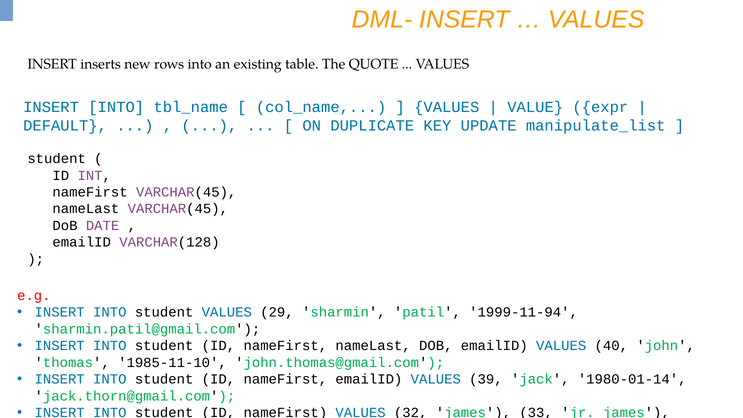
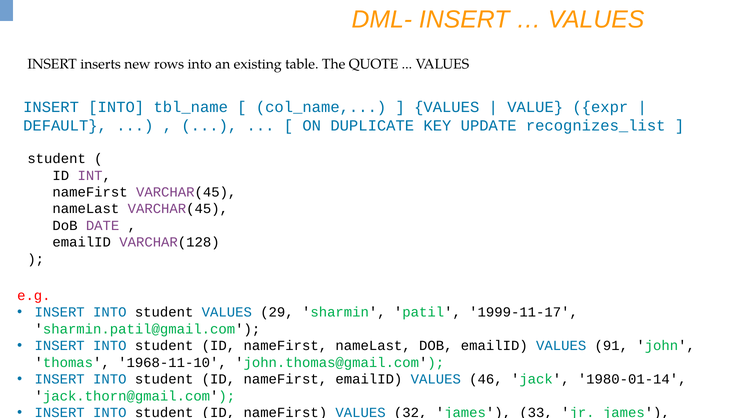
manipulate_list: manipulate_list -> recognizes_list (596, 126)
1999-11-94: 1999-11-94 -> 1999-11-17 (524, 312)
40: 40 -> 91 (611, 346)
1985-11-10: 1985-11-10 -> 1968-11-10 (172, 362)
39: 39 -> 46 (486, 379)
